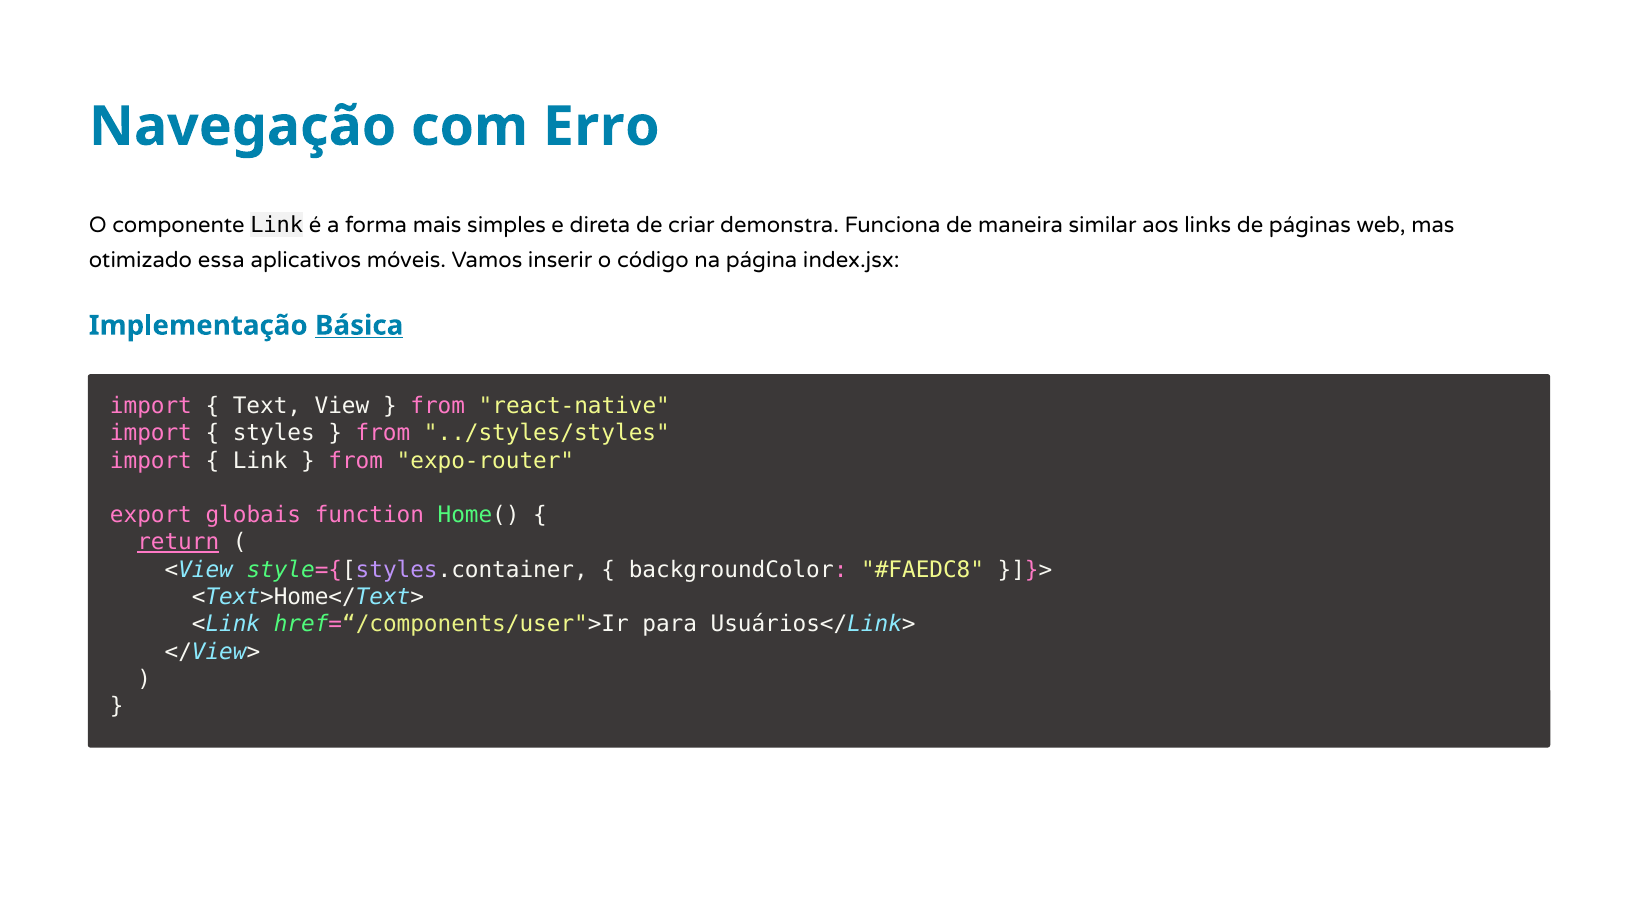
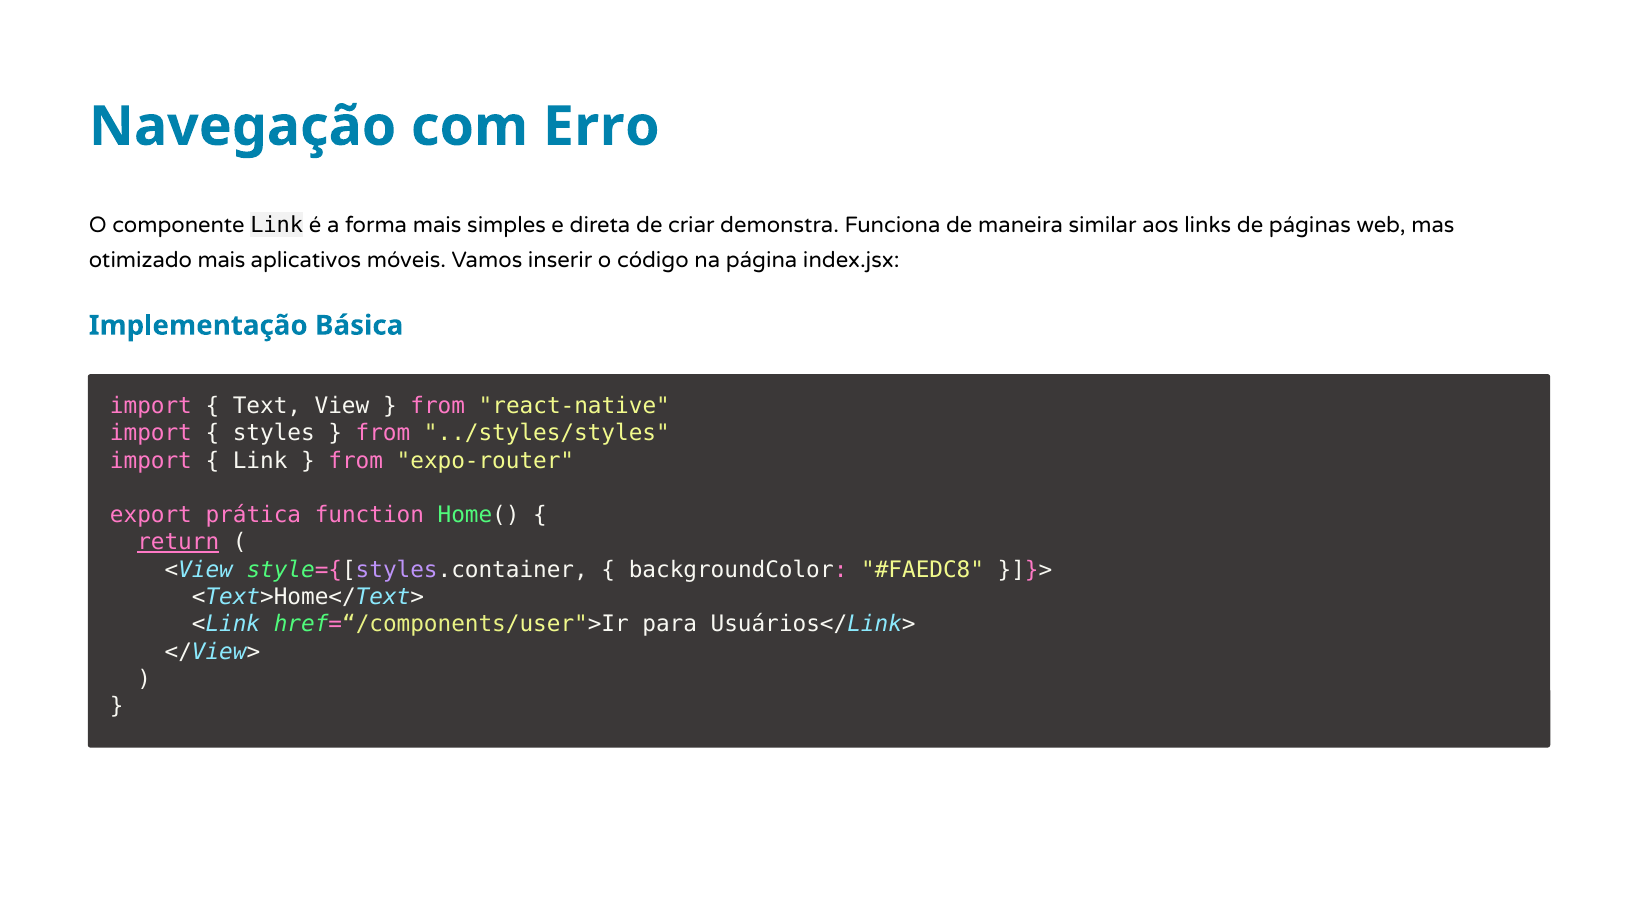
otimizado essa: essa -> mais (222, 260)
Básica underline: present -> none (359, 326)
globais: globais -> prática (253, 515)
